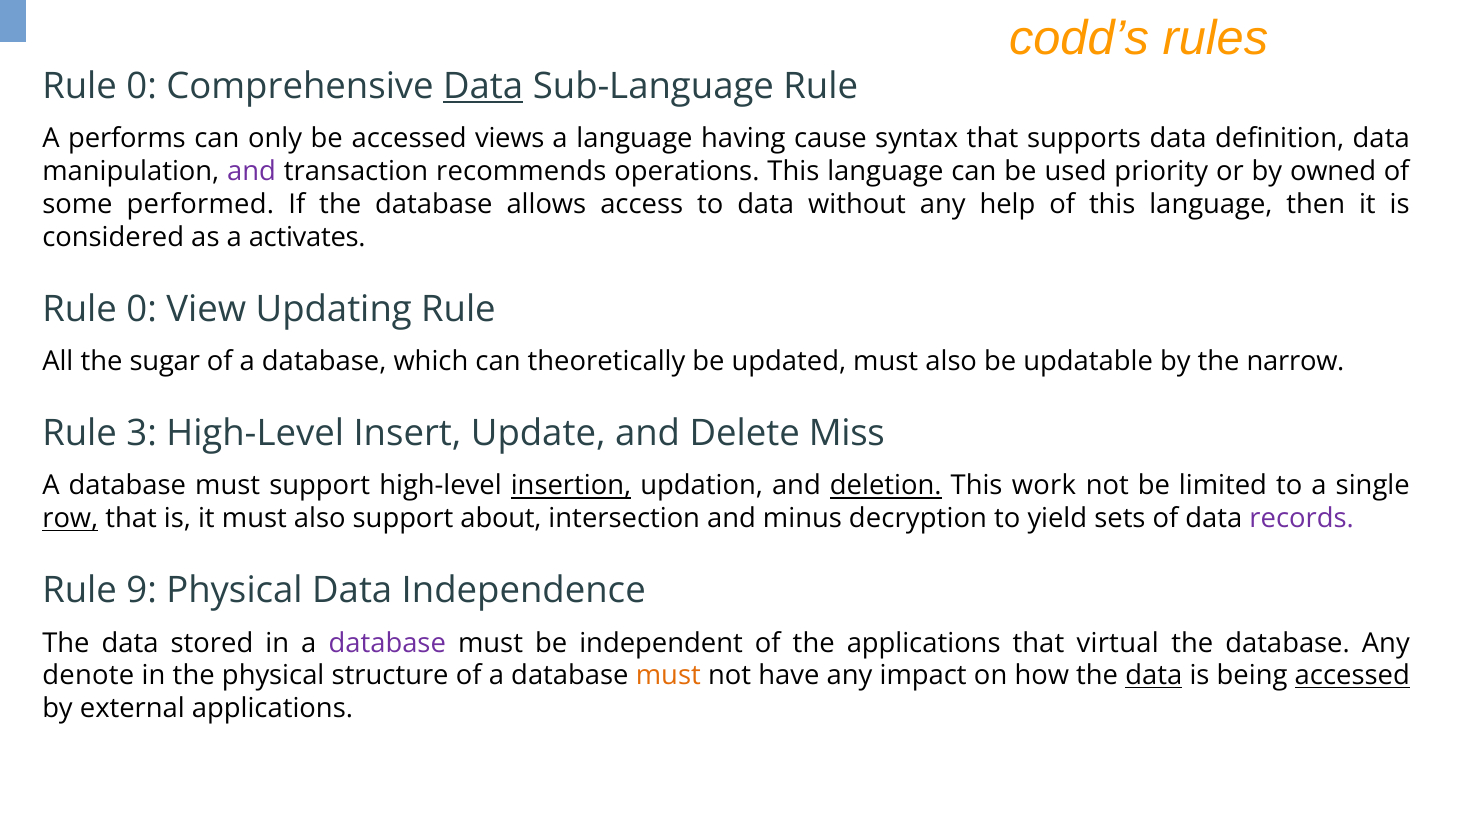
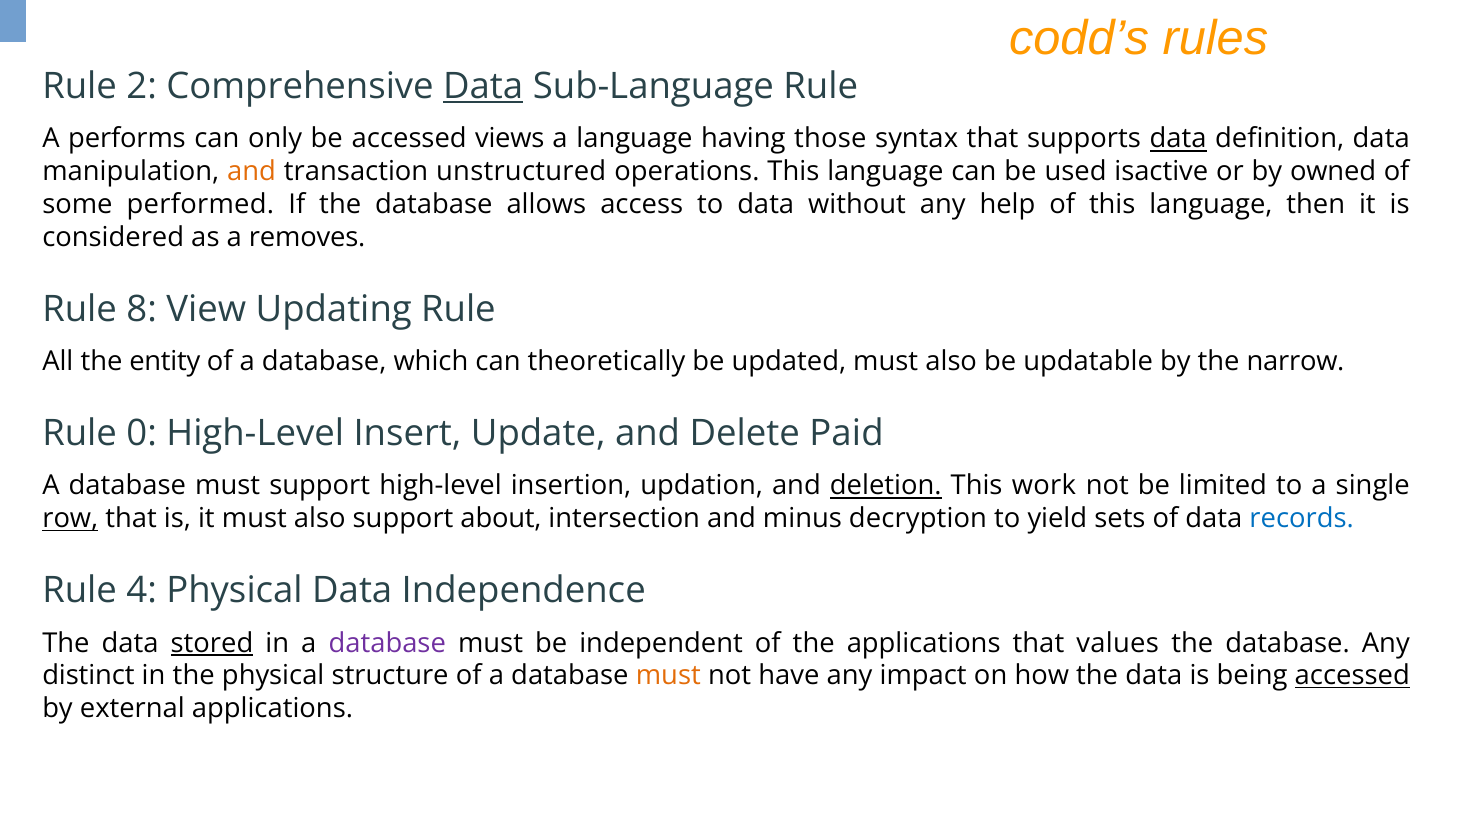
0: 0 -> 2 (142, 87)
cause: cause -> those (830, 139)
data underline: none -> present (1178, 139)
and colour: purple -> orange (252, 172)
recommends: recommends -> unstructured (521, 172)
priority: priority -> isactive (1161, 172)
activates: activates -> removes (307, 238)
0: 0 -> 8 (142, 310)
sugar: sugar -> entity (165, 362)
3: 3 -> 0 (142, 434)
Miss: Miss -> Paid (847, 434)
insertion underline: present -> none (571, 486)
records colour: purple -> blue (1302, 519)
9: 9 -> 4 (142, 591)
stored underline: none -> present (212, 643)
virtual: virtual -> values (1118, 643)
denote: denote -> distinct (88, 676)
data underline: present -> none (1154, 676)
